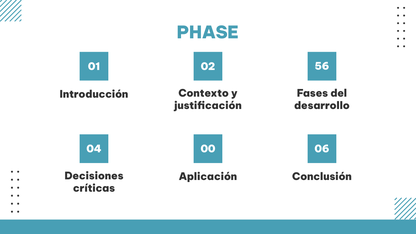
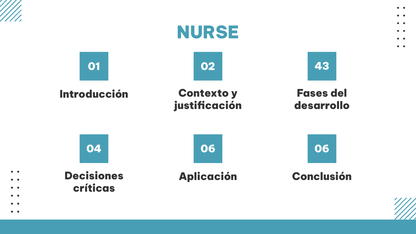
PHASE: PHASE -> NURSE (208, 33)
56: 56 -> 43 (322, 67)
04 00: 00 -> 06 (208, 149)
